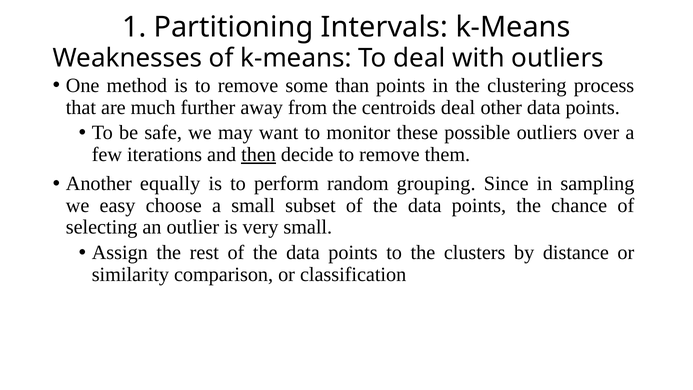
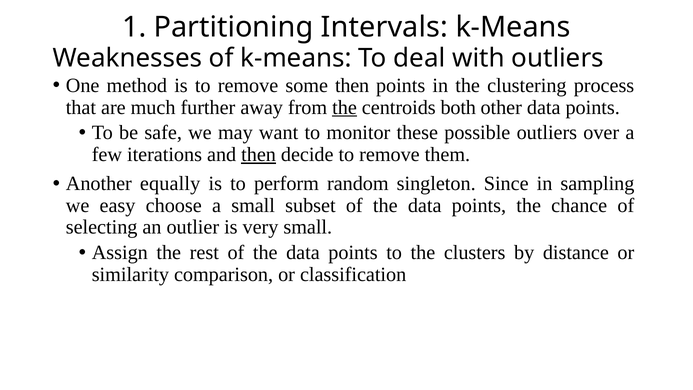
some than: than -> then (352, 86)
the underline: none -> present (345, 107)
centroids deal: deal -> both (458, 107)
grouping: grouping -> singleton (436, 184)
